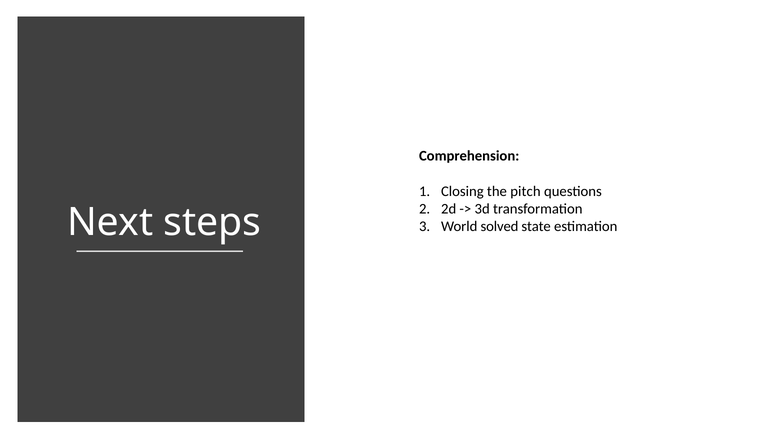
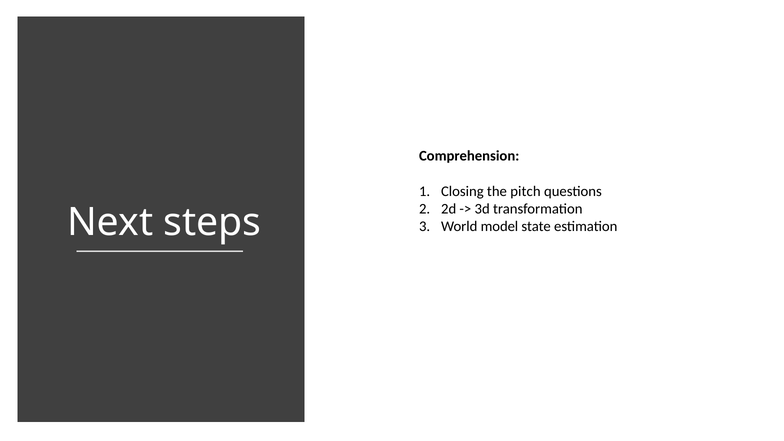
solved: solved -> model (499, 226)
